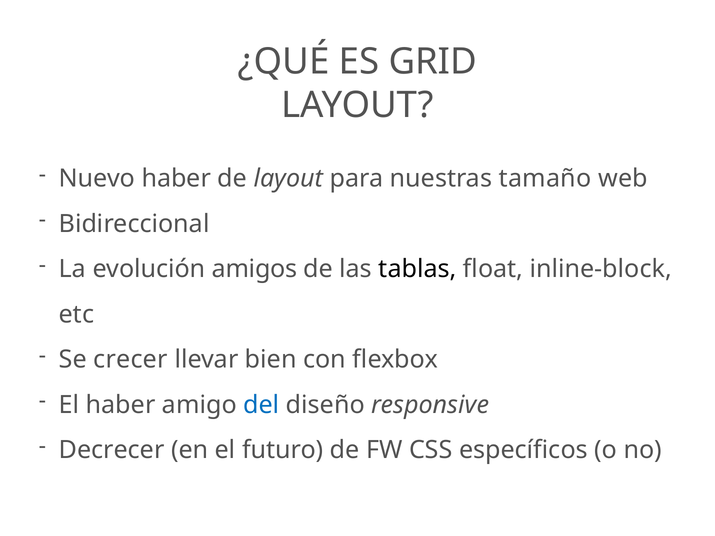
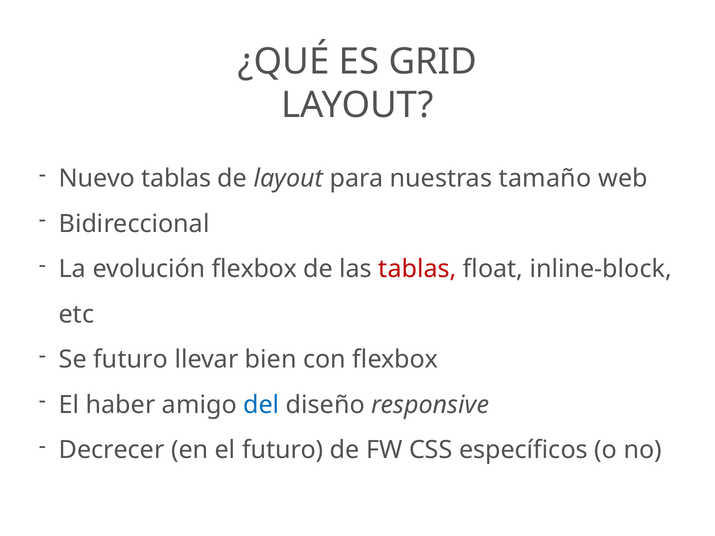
Nuevo haber: haber -> tablas (176, 179)
evolución amigos: amigos -> flexbox (254, 269)
tablas colour: black -> red (417, 269)
Se crecer: crecer -> futuro (131, 360)
